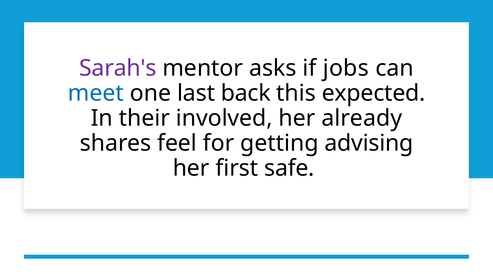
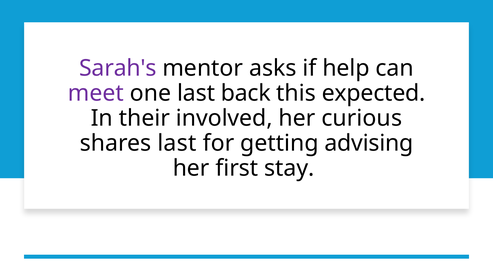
jobs: jobs -> help (346, 68)
meet colour: blue -> purple (96, 93)
already: already -> curious (362, 118)
shares feel: feel -> last (177, 143)
safe: safe -> stay (289, 168)
